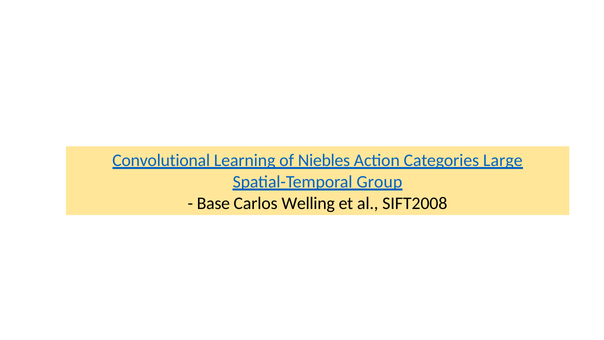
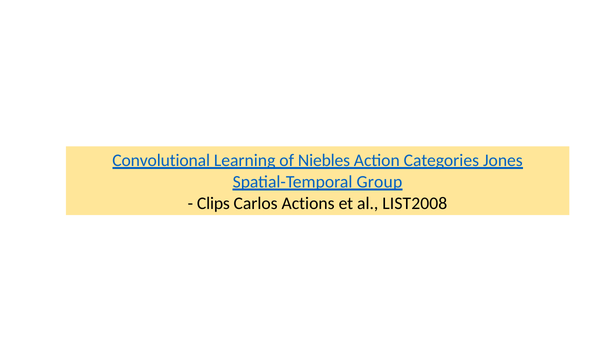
Large: Large -> Jones (503, 160)
Base: Base -> Clips (213, 203)
Welling: Welling -> Actions (308, 203)
SIFT2008: SIFT2008 -> LIST2008 (415, 203)
